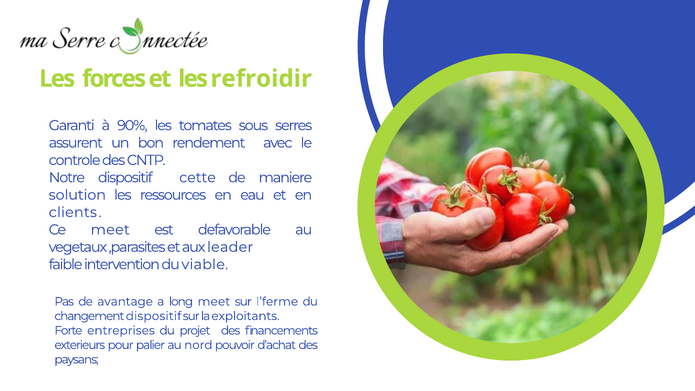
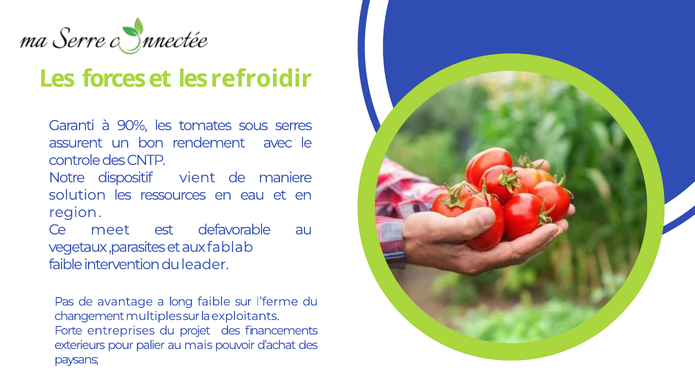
cette: cette -> vient (197, 178)
clients: clients -> region (73, 212)
leader: leader -> fablab (230, 247)
viable: viable -> leader (205, 264)
long meet: meet -> faible (214, 302)
changement dispositif: dispositif -> multiples (154, 316)
nord: nord -> mais (198, 345)
